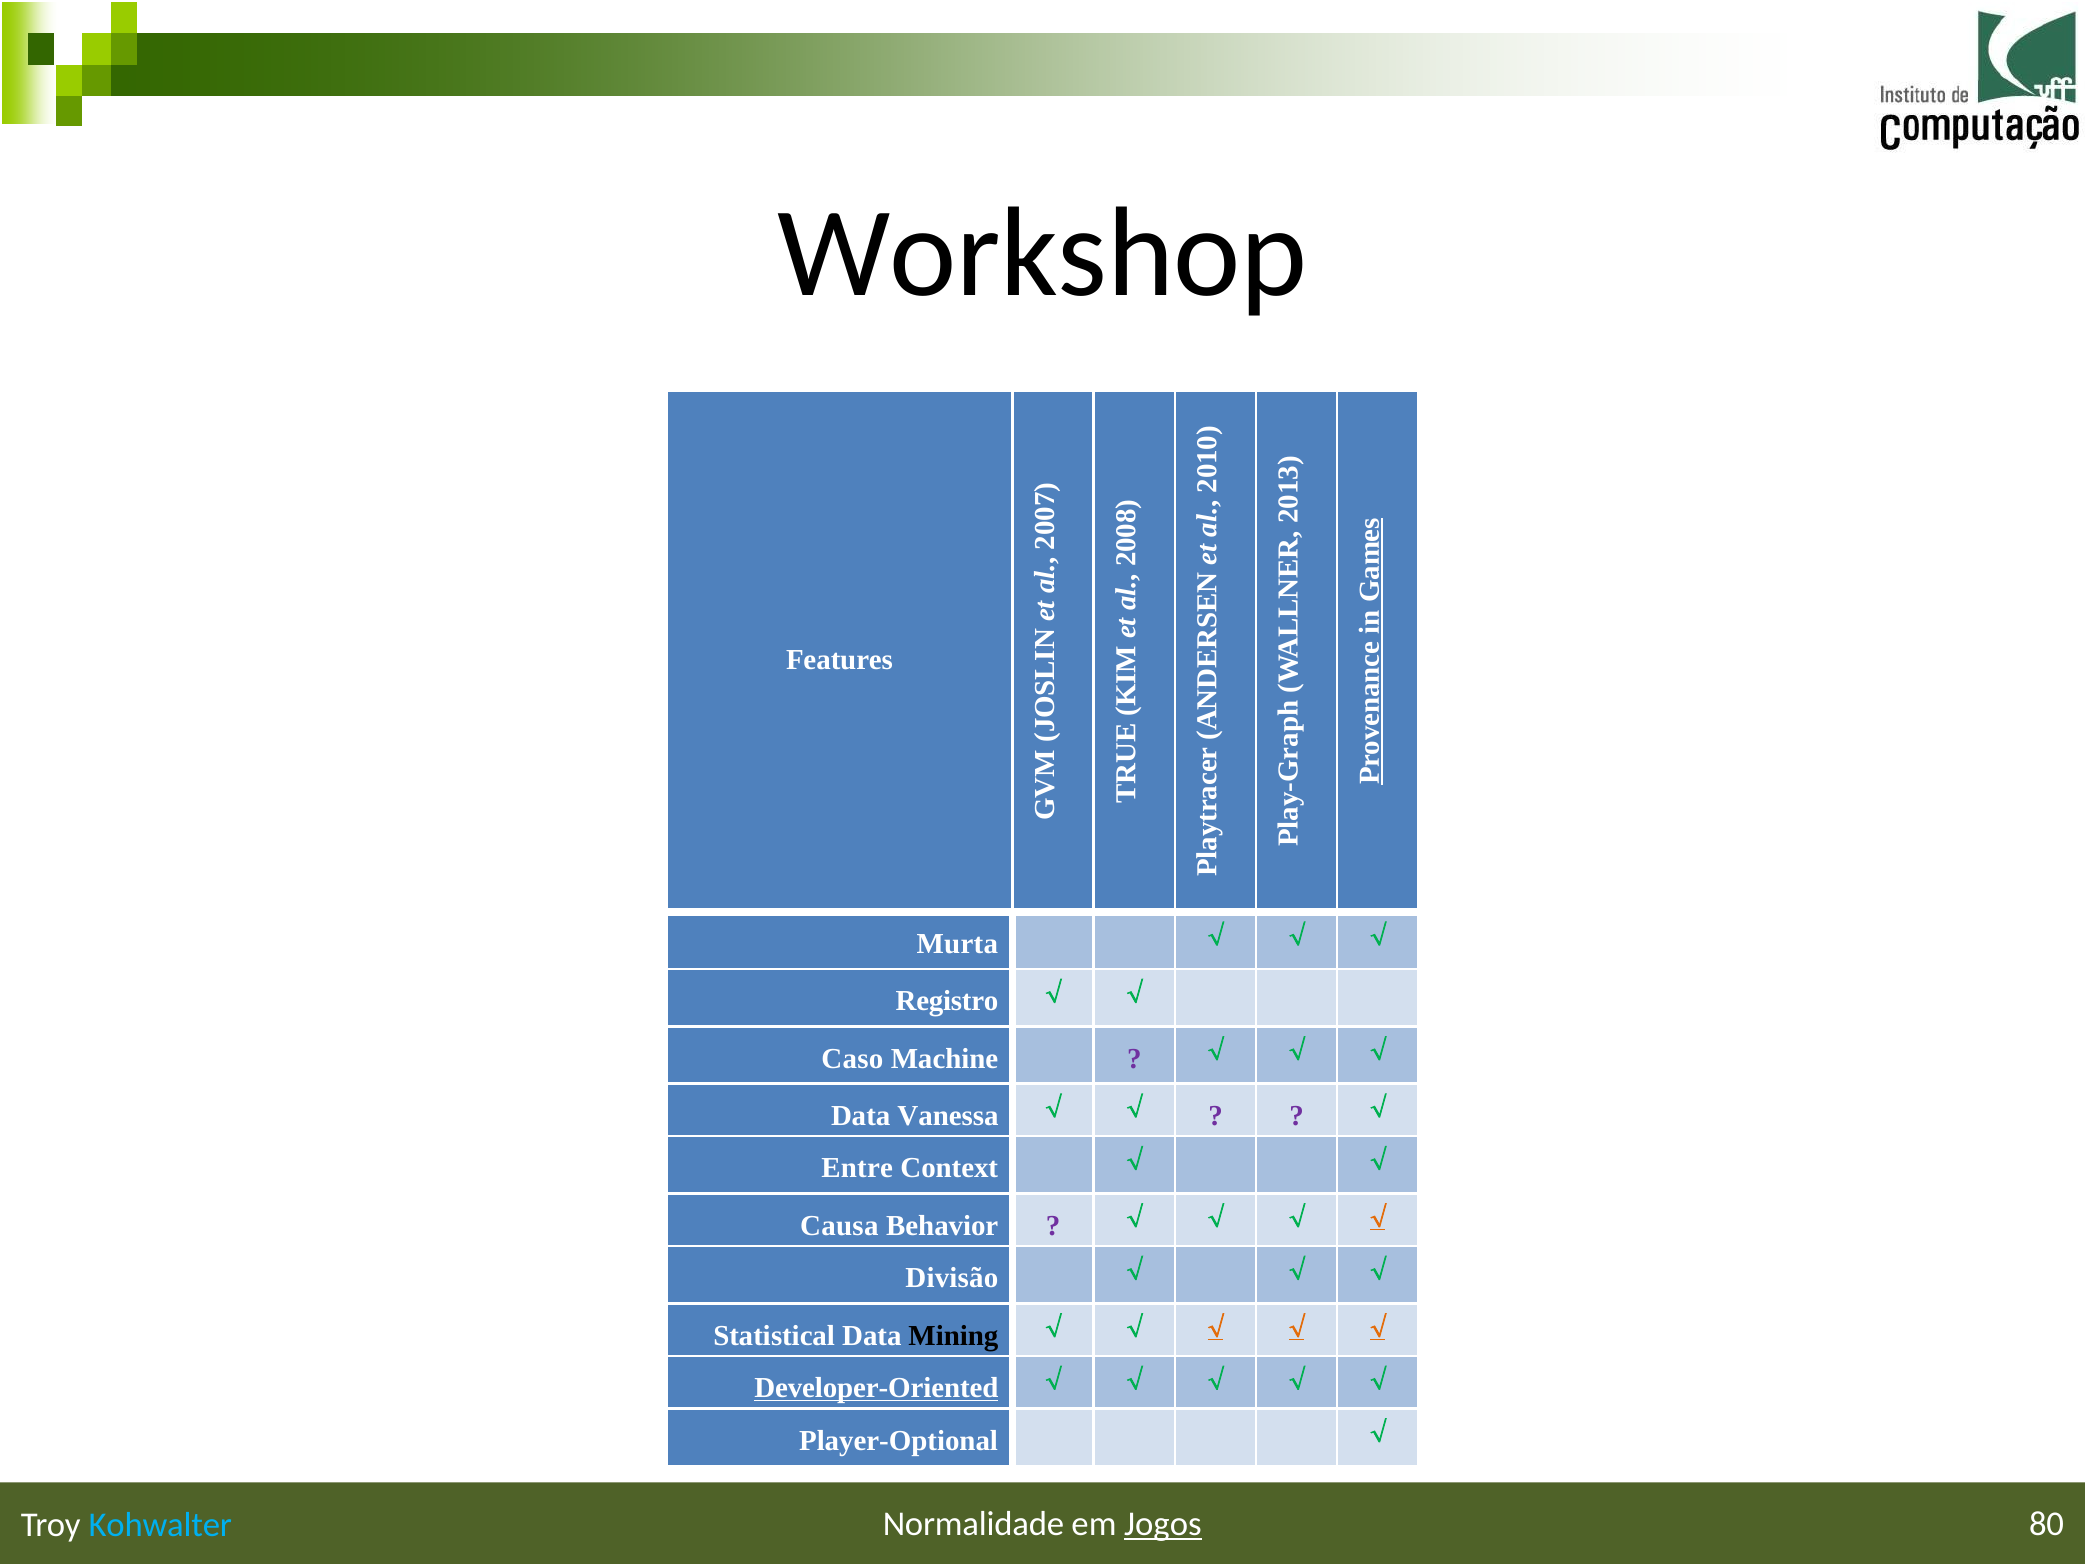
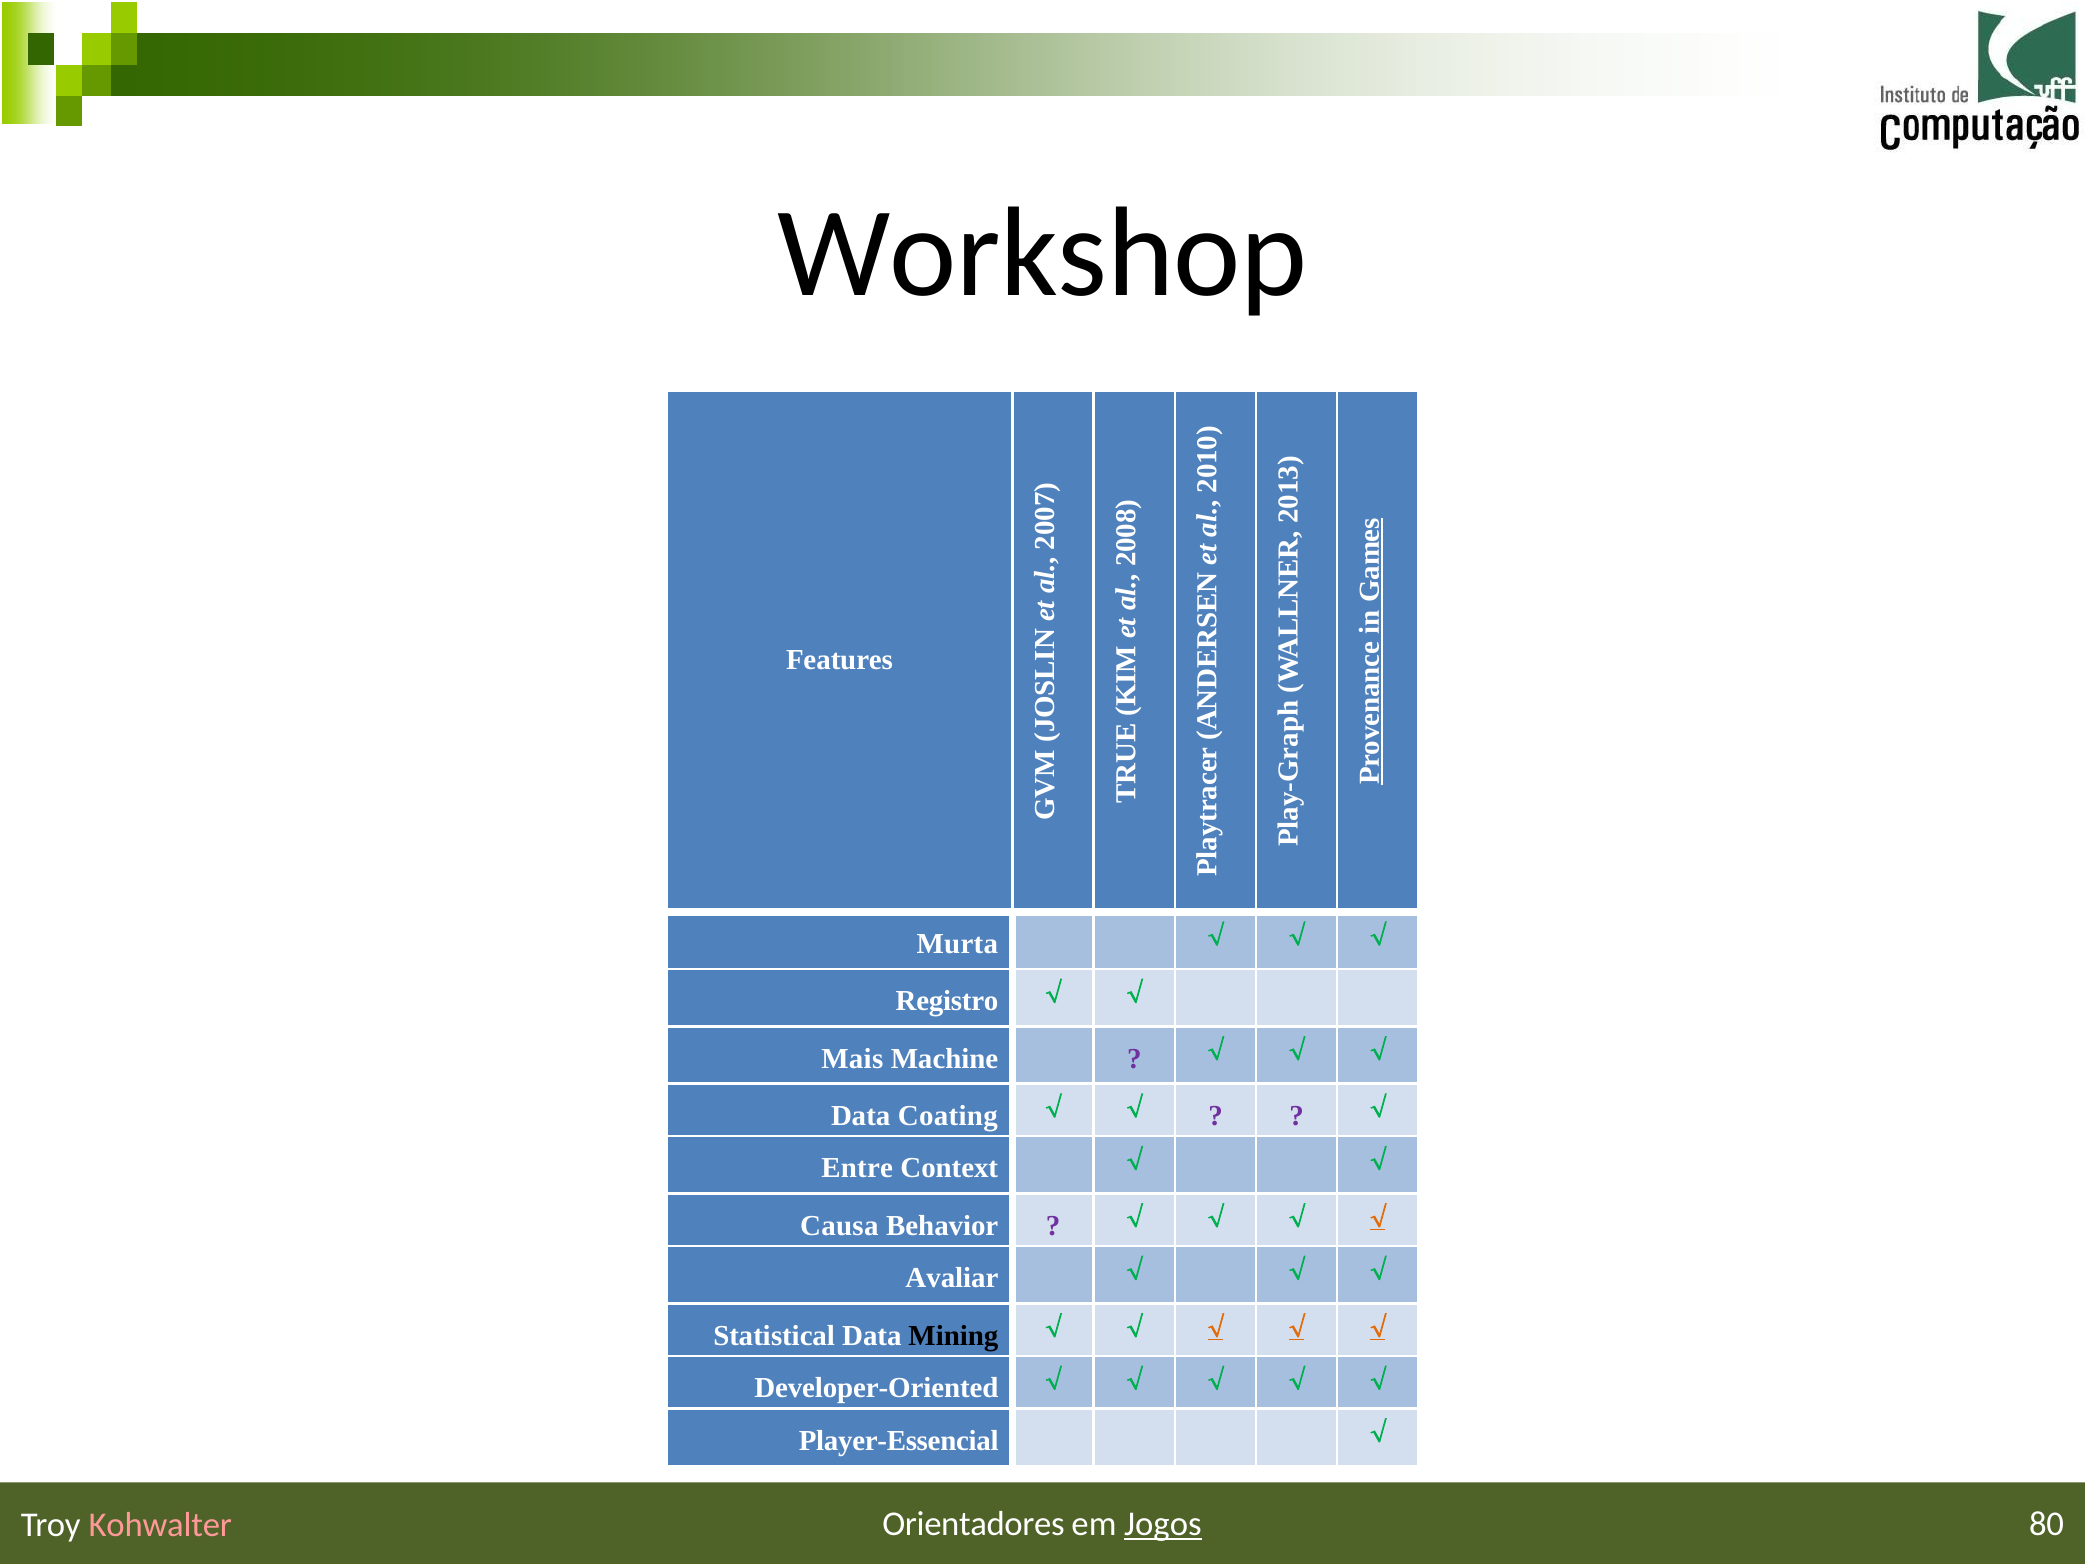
Caso: Caso -> Mais (852, 1058)
Vanessa: Vanessa -> Coating (948, 1116)
Divisão: Divisão -> Avaliar (952, 1278)
Developer-Oriented underline: present -> none (876, 1388)
Player-Optional: Player-Optional -> Player-Essencial (899, 1440)
Normalidade: Normalidade -> Orientadores (973, 1524)
Kohwalter colour: light blue -> pink (160, 1524)
